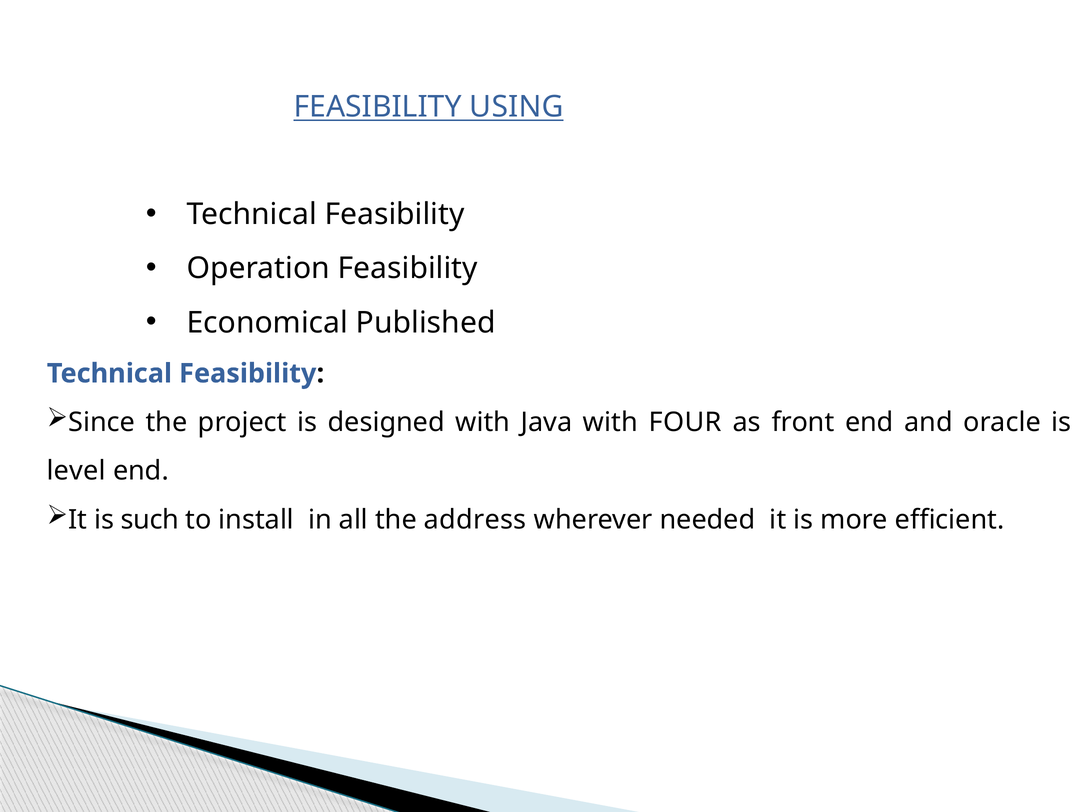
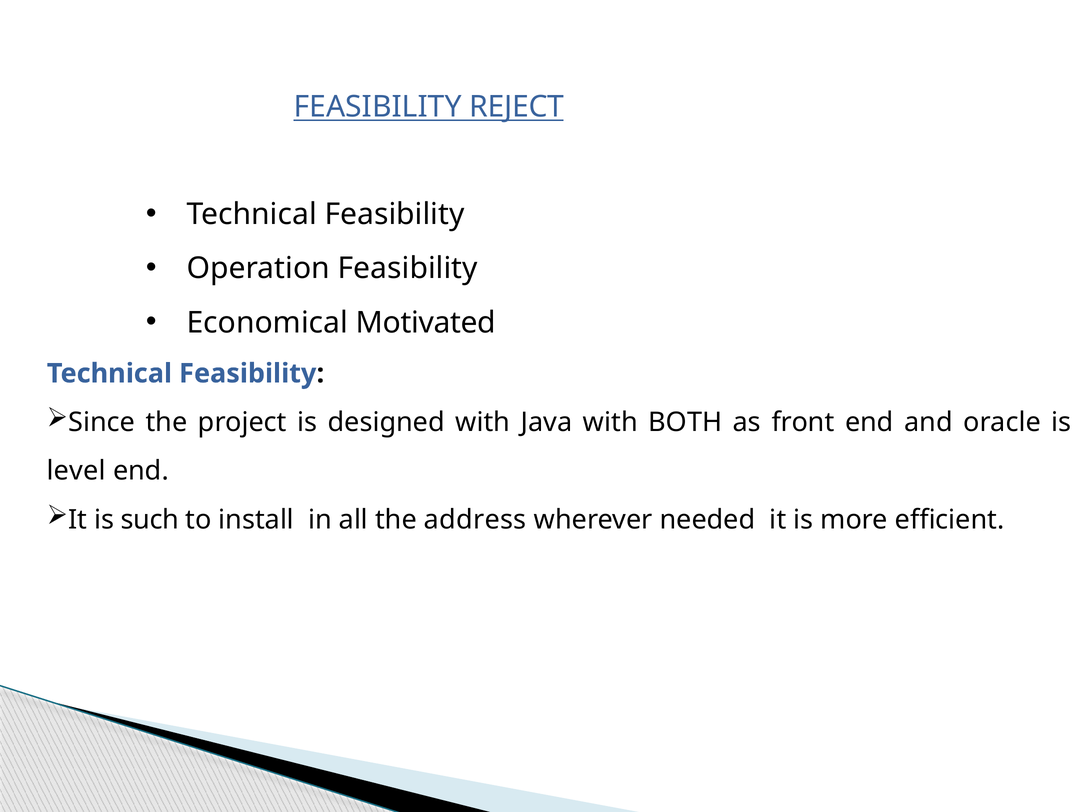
USING: USING -> REJECT (517, 107)
Published: Published -> Motivated (426, 323)
FOUR: FOUR -> BOTH (685, 422)
